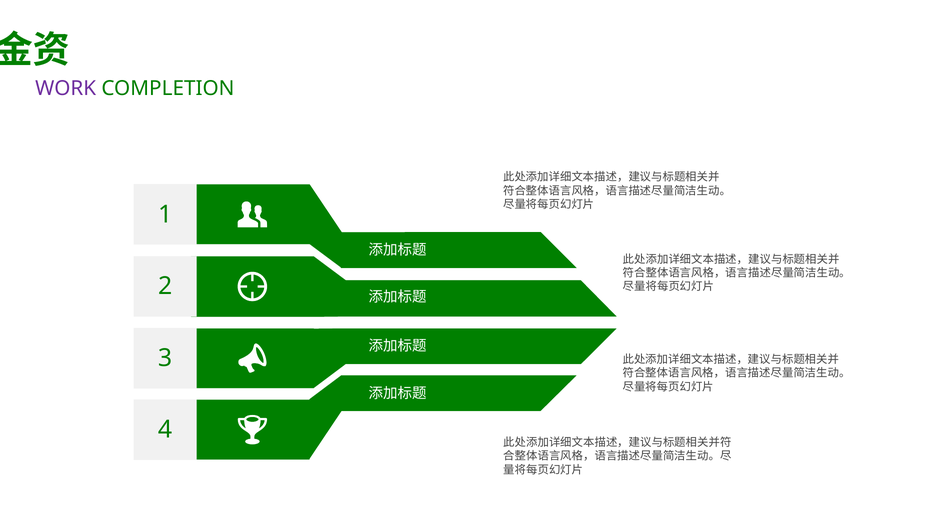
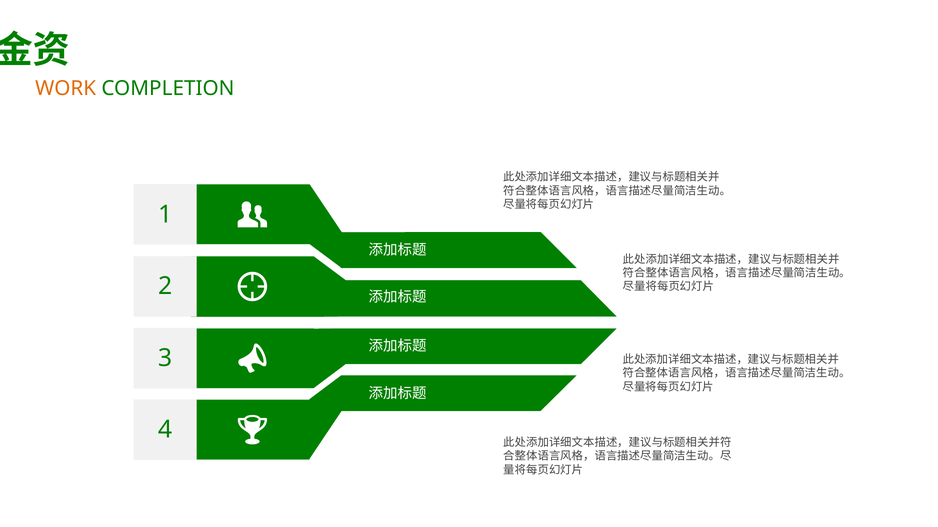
WORK colour: purple -> orange (66, 88)
